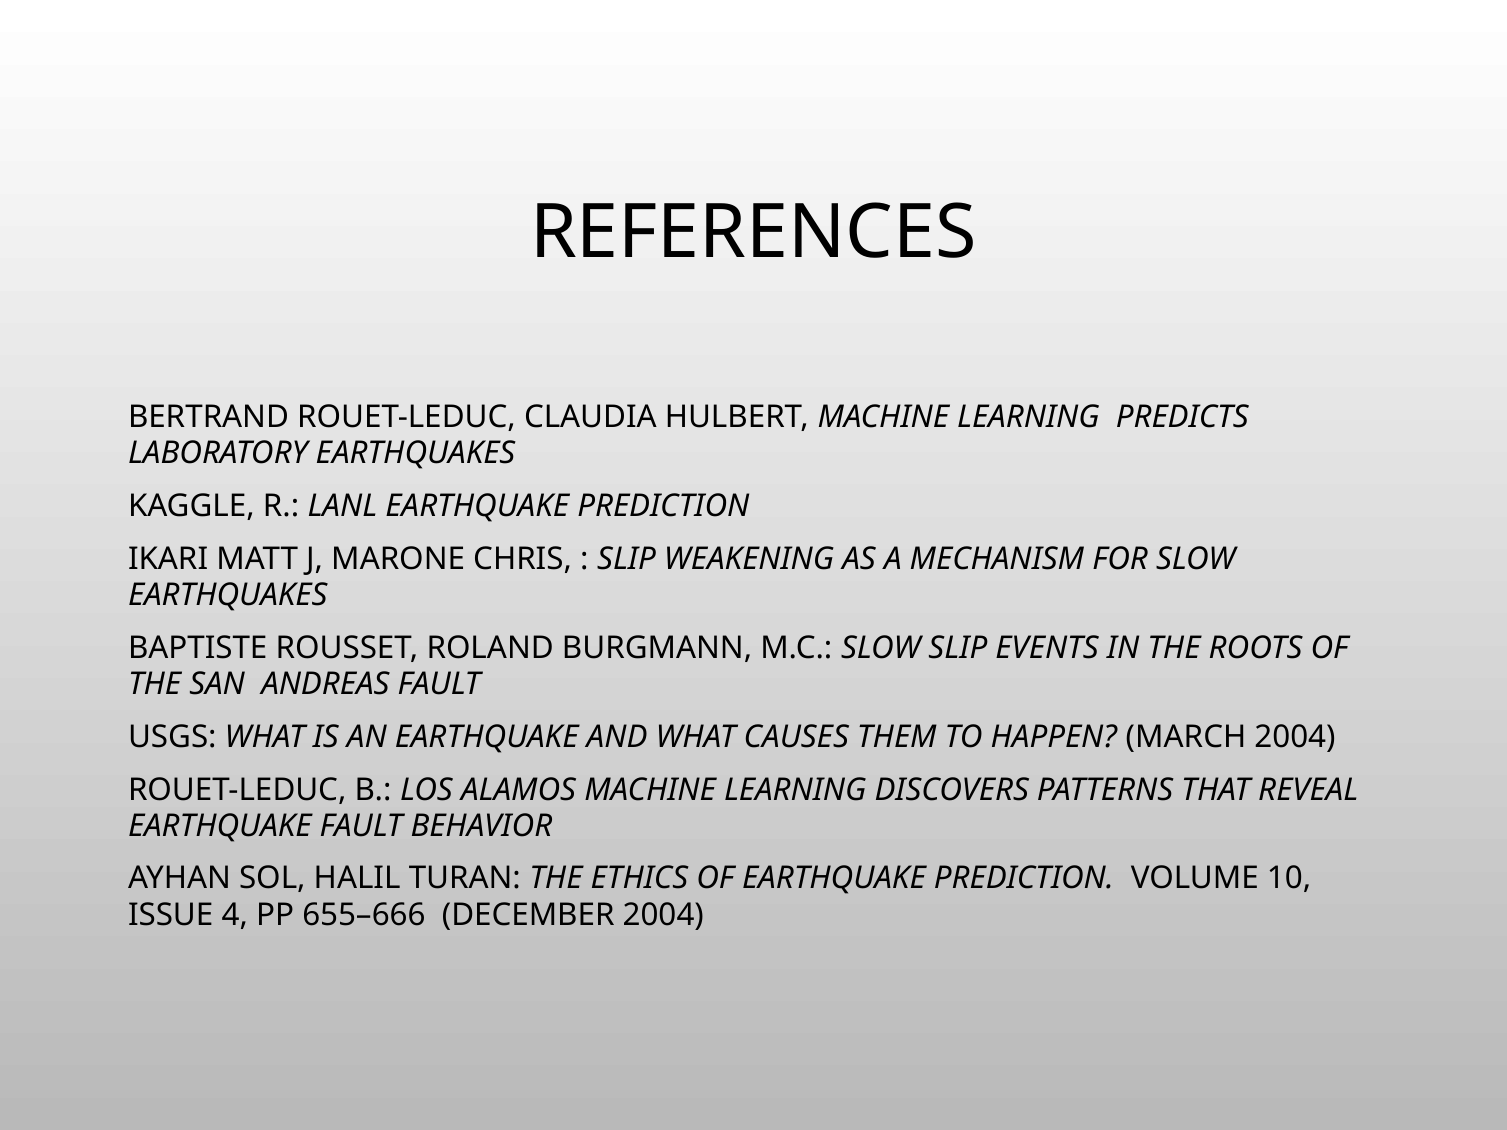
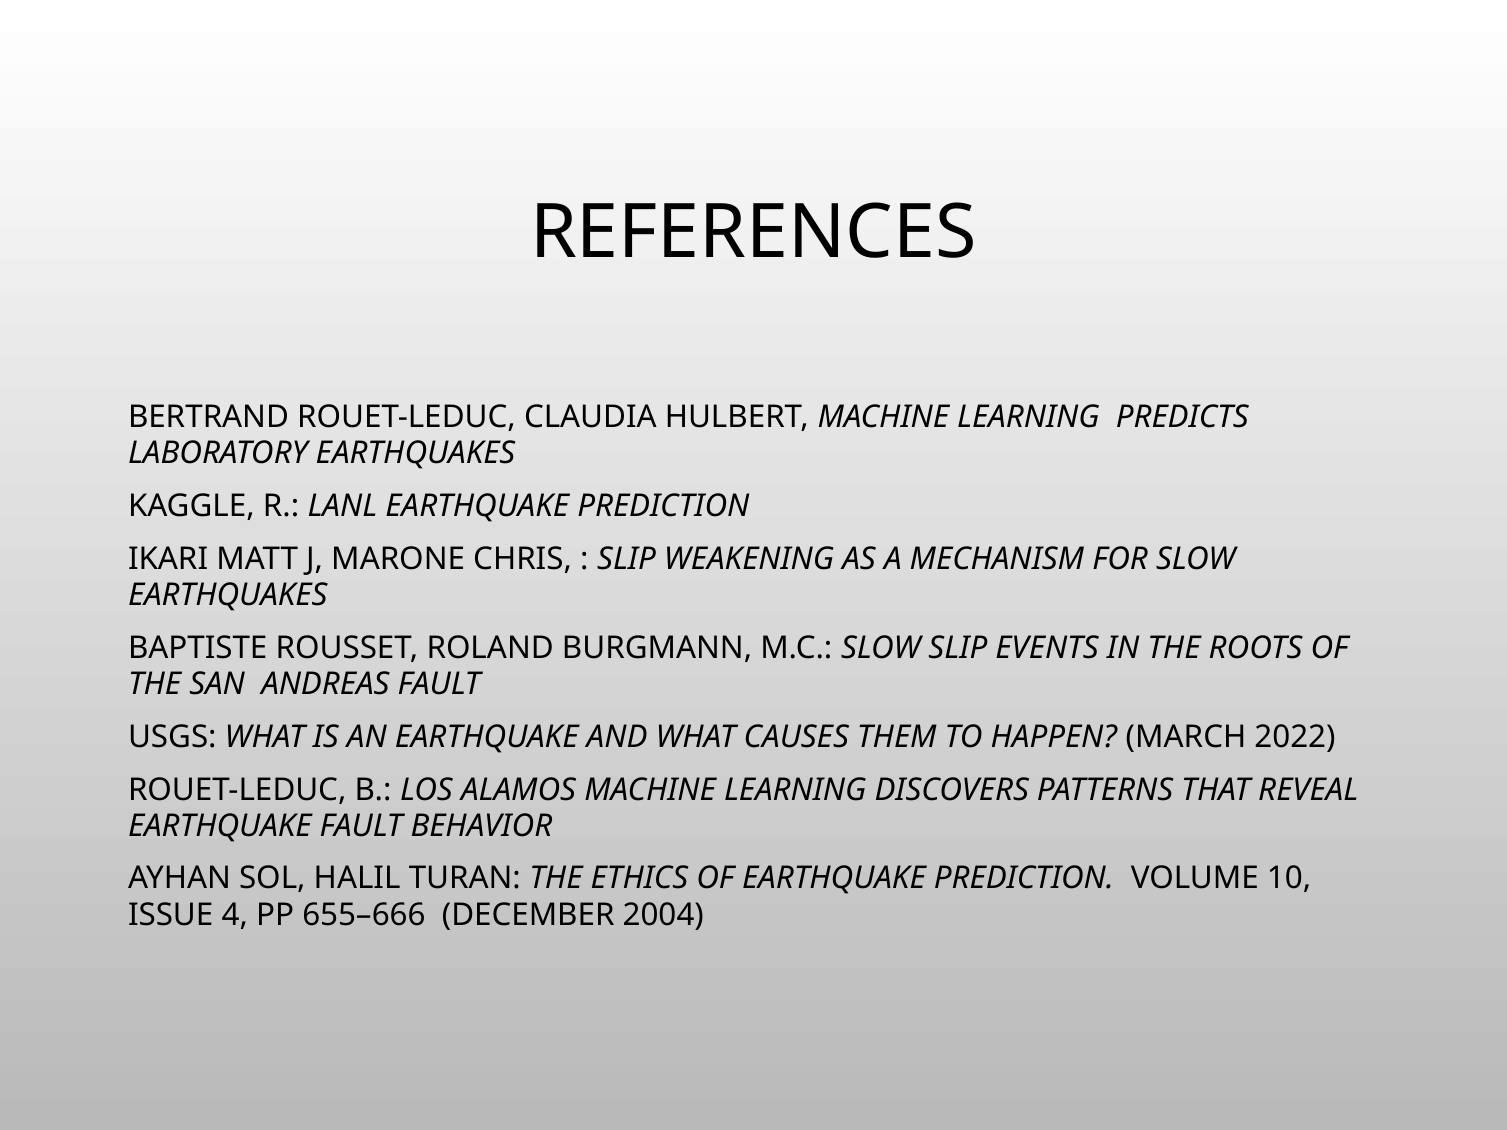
MARCH 2004: 2004 -> 2022 (1295, 737)
